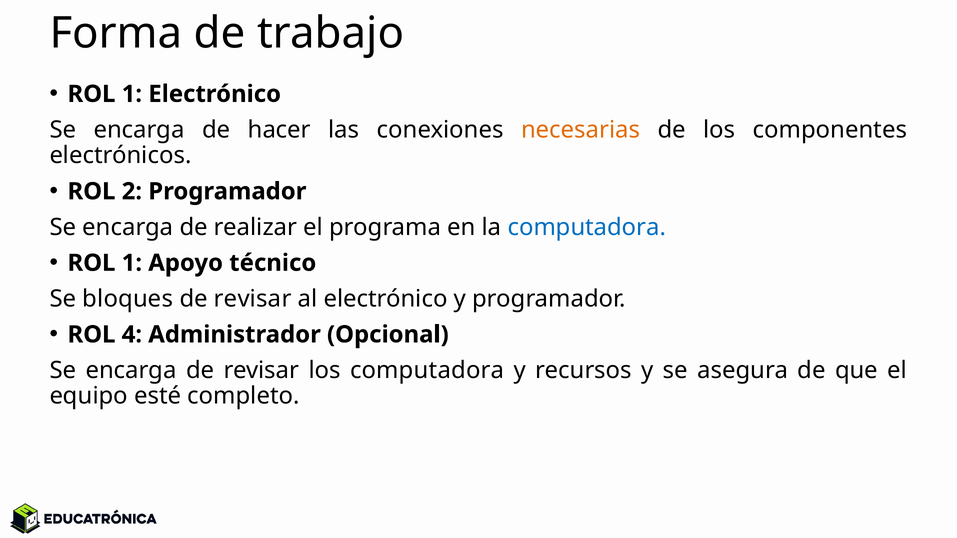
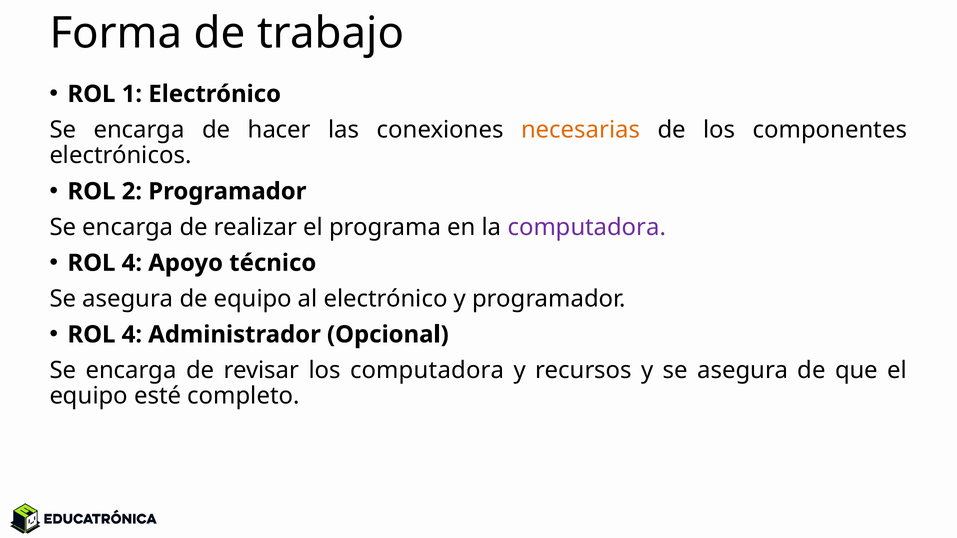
computadora colour: blue -> purple (587, 227)
1: 1 -> 4 (132, 263)
bloques: bloques -> asegura (128, 299)
revisar: revisar -> equipo (253, 299)
